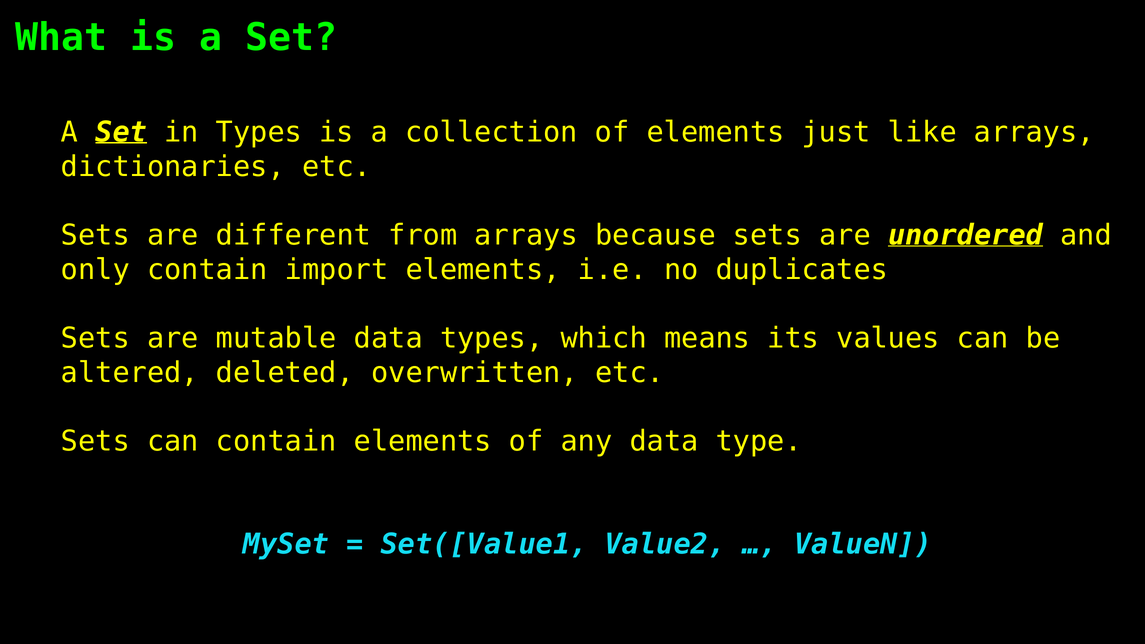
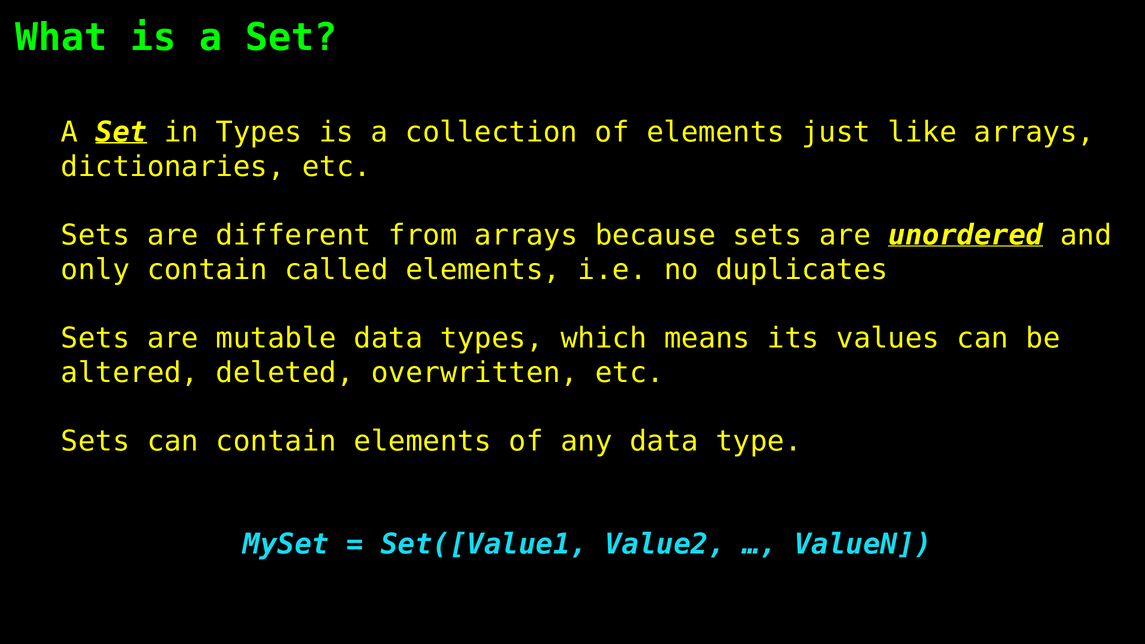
import: import -> called (337, 270)
